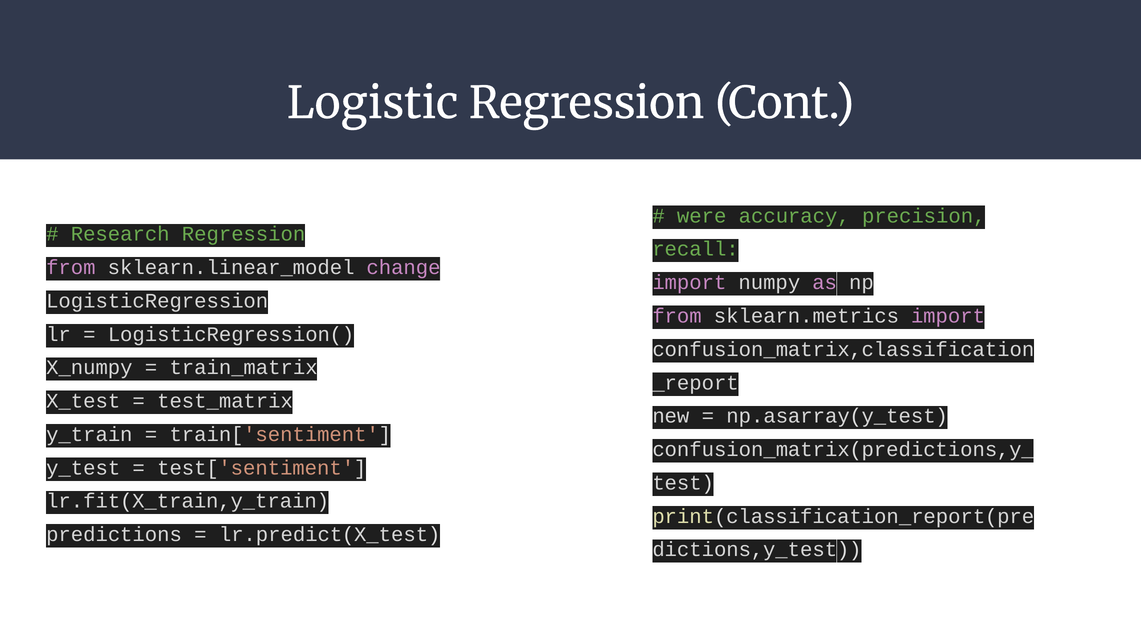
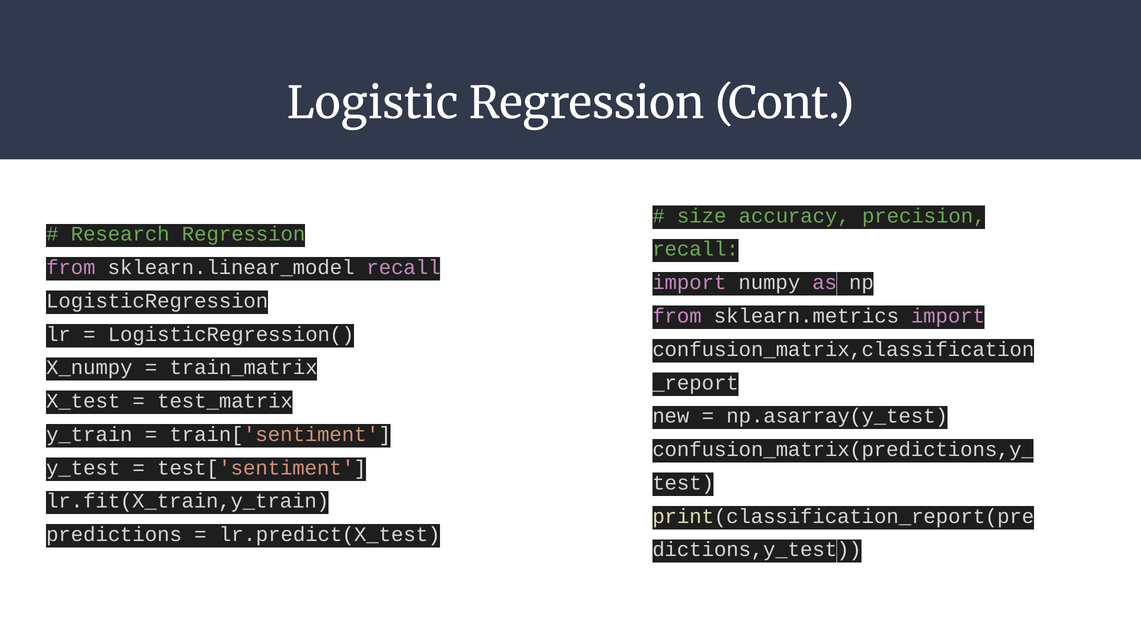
were: were -> size (702, 216)
sklearn.linear_model change: change -> recall (404, 267)
